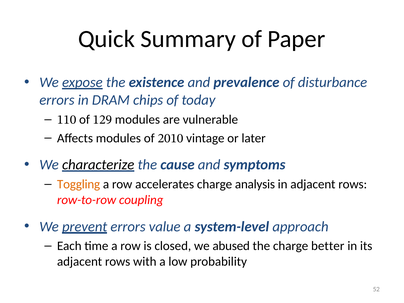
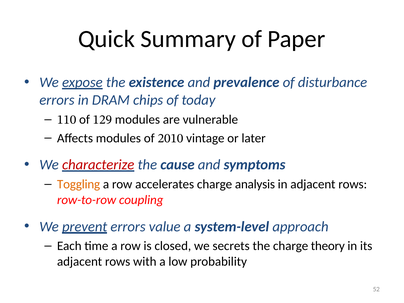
characterize colour: black -> red (98, 165)
abused: abused -> secrets (231, 246)
better: better -> theory (328, 246)
